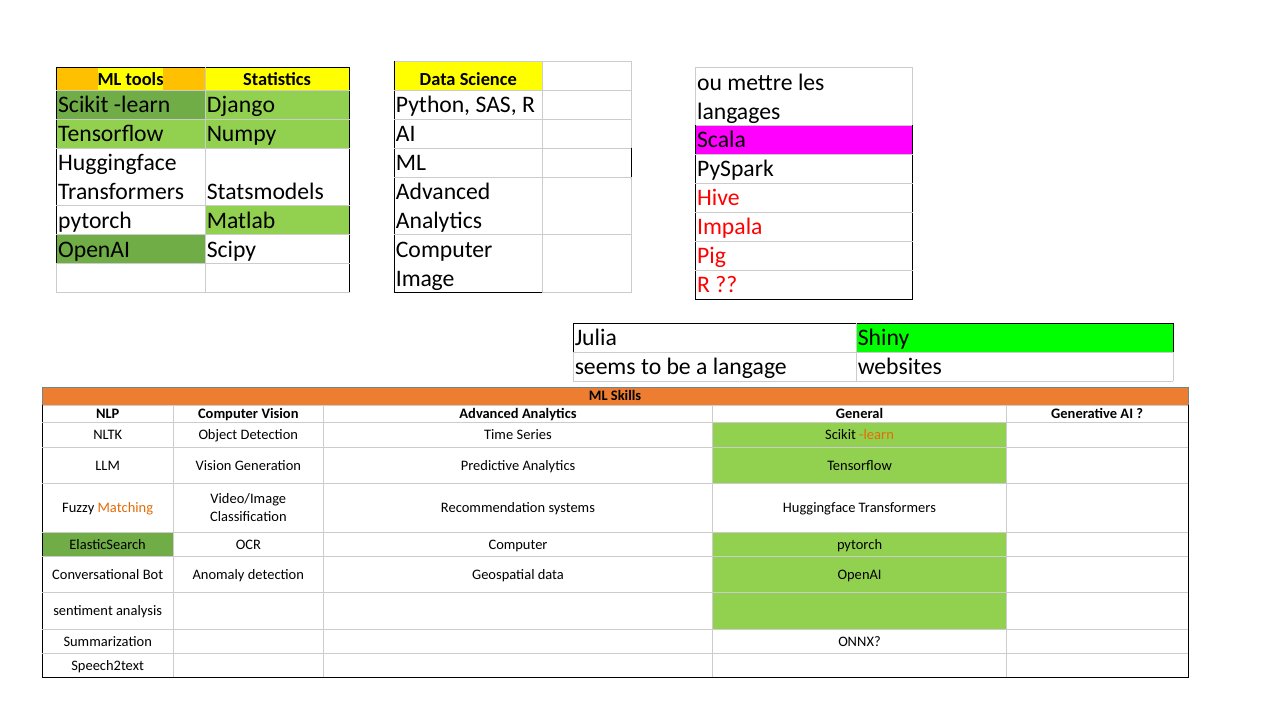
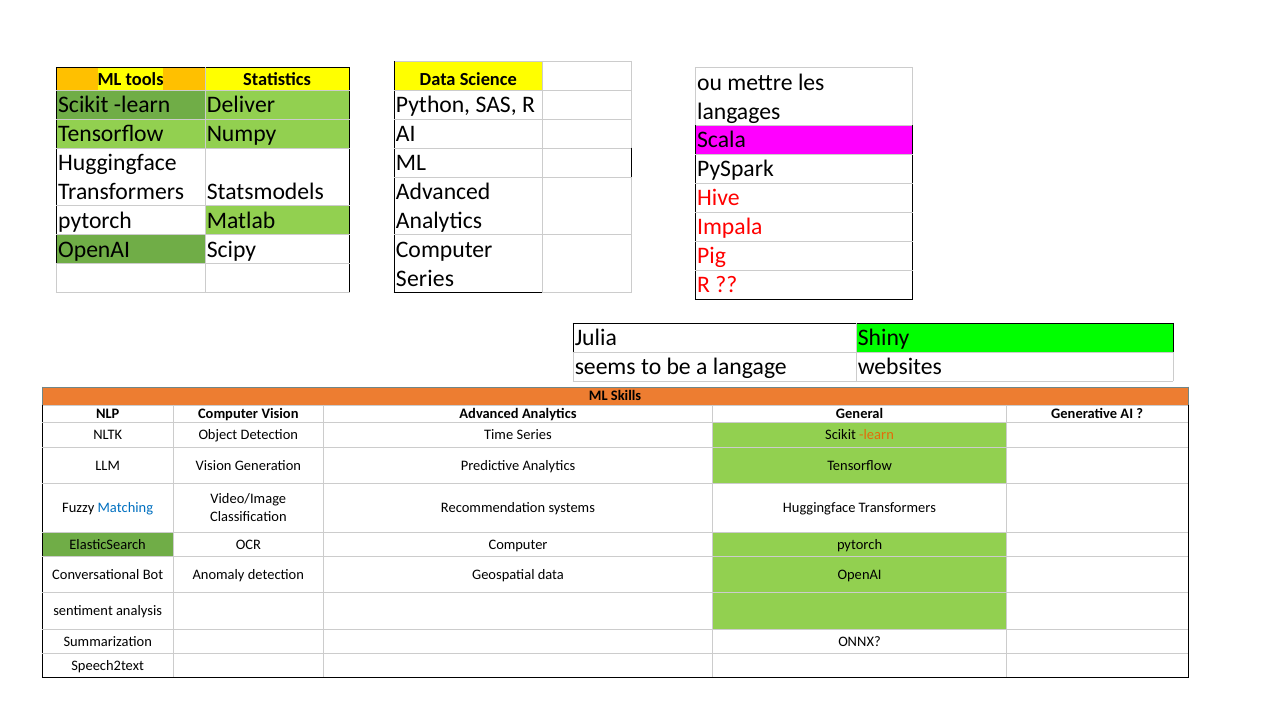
Django: Django -> Deliver (241, 105)
Image: Image -> Series (425, 279)
Matching colour: orange -> blue (125, 508)
